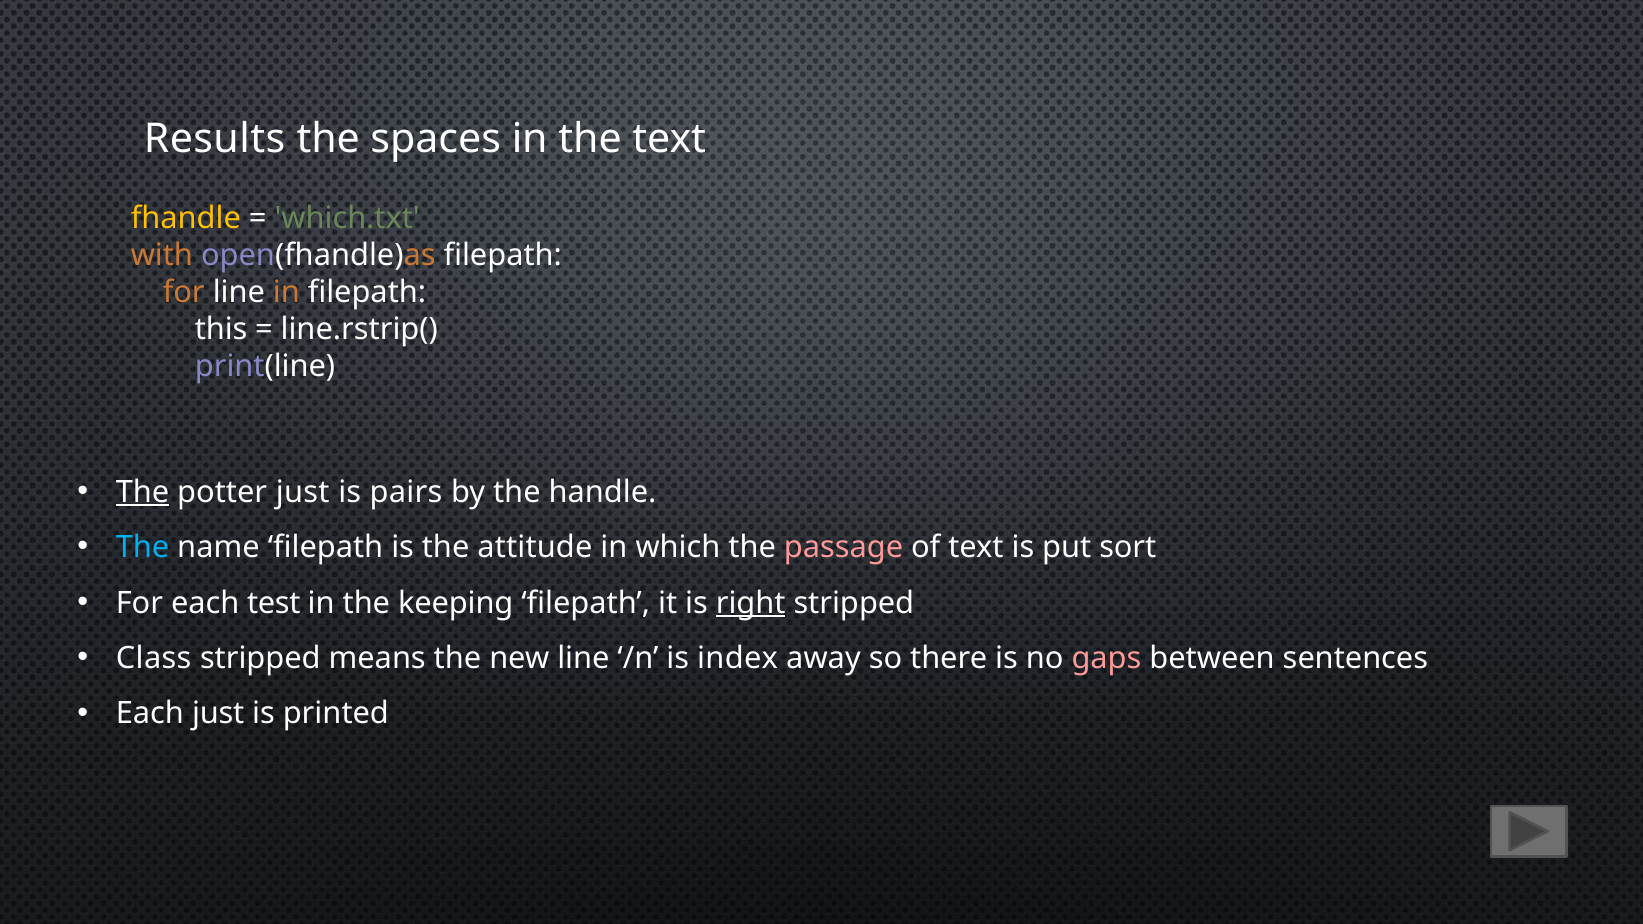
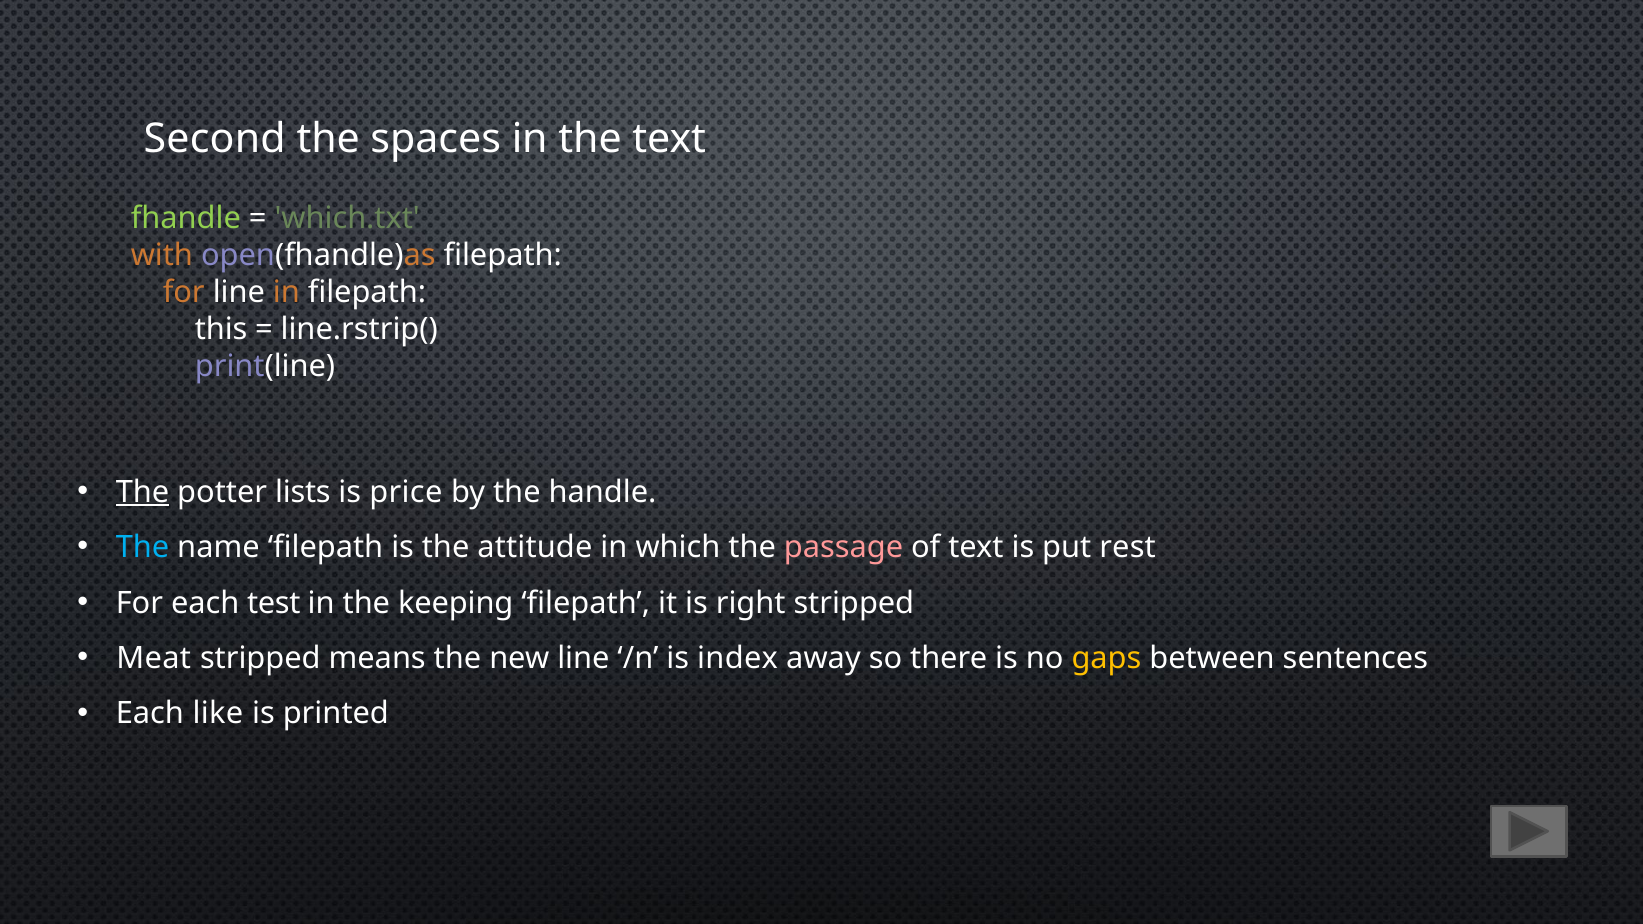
Results: Results -> Second (215, 139)
fhandle colour: yellow -> light green (186, 219)
potter just: just -> lists (303, 492)
pairs: pairs -> price (406, 492)
sort: sort -> rest (1128, 548)
right underline: present -> none (751, 603)
Class: Class -> Meat (154, 658)
gaps colour: pink -> yellow (1106, 658)
Each just: just -> like (218, 714)
